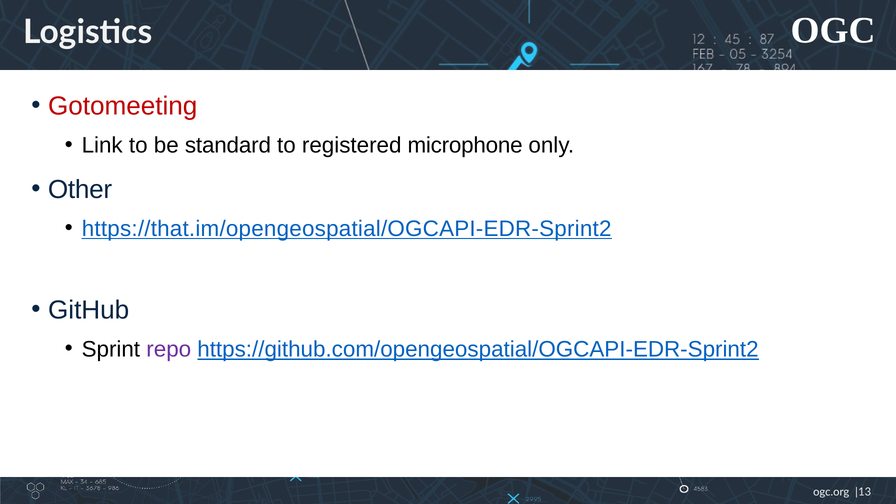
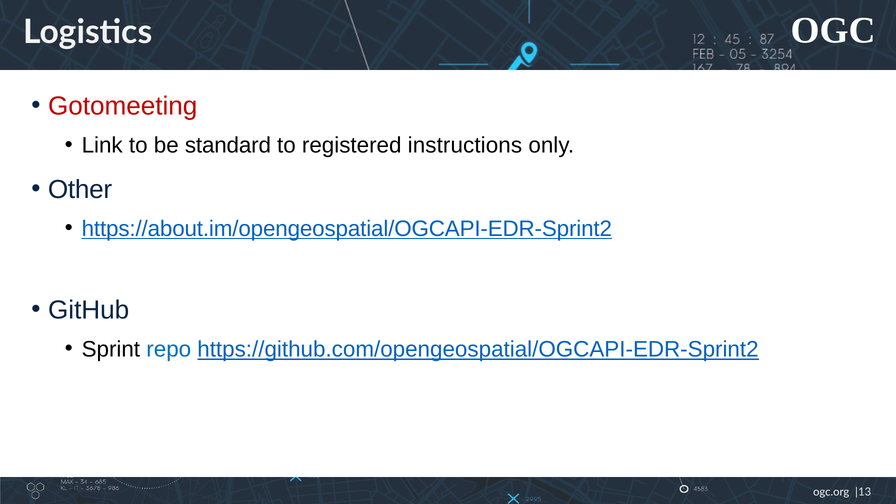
microphone: microphone -> instructions (465, 145)
https://that.im/opengeospatial/OGCAPI-EDR-Sprint2: https://that.im/opengeospatial/OGCAPI-EDR-Sprint2 -> https://about.im/opengeospatial/OGCAPI-EDR-Sprint2 (347, 229)
repo colour: purple -> blue (169, 349)
